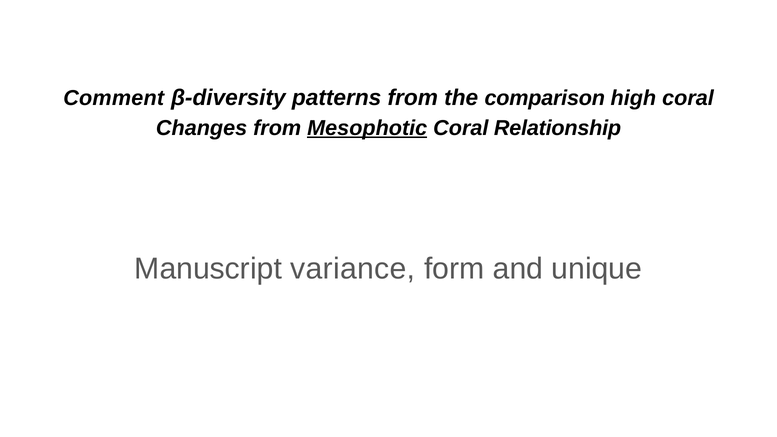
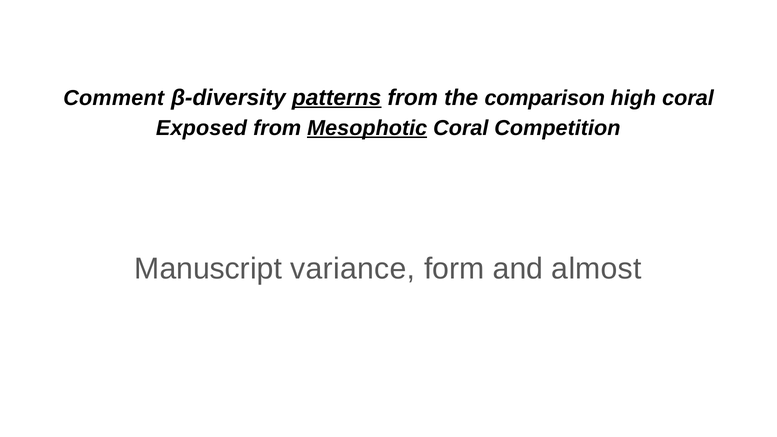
patterns underline: none -> present (337, 98)
Changes: Changes -> Exposed (201, 128)
Relationship: Relationship -> Competition (557, 128)
unique: unique -> almost (597, 269)
